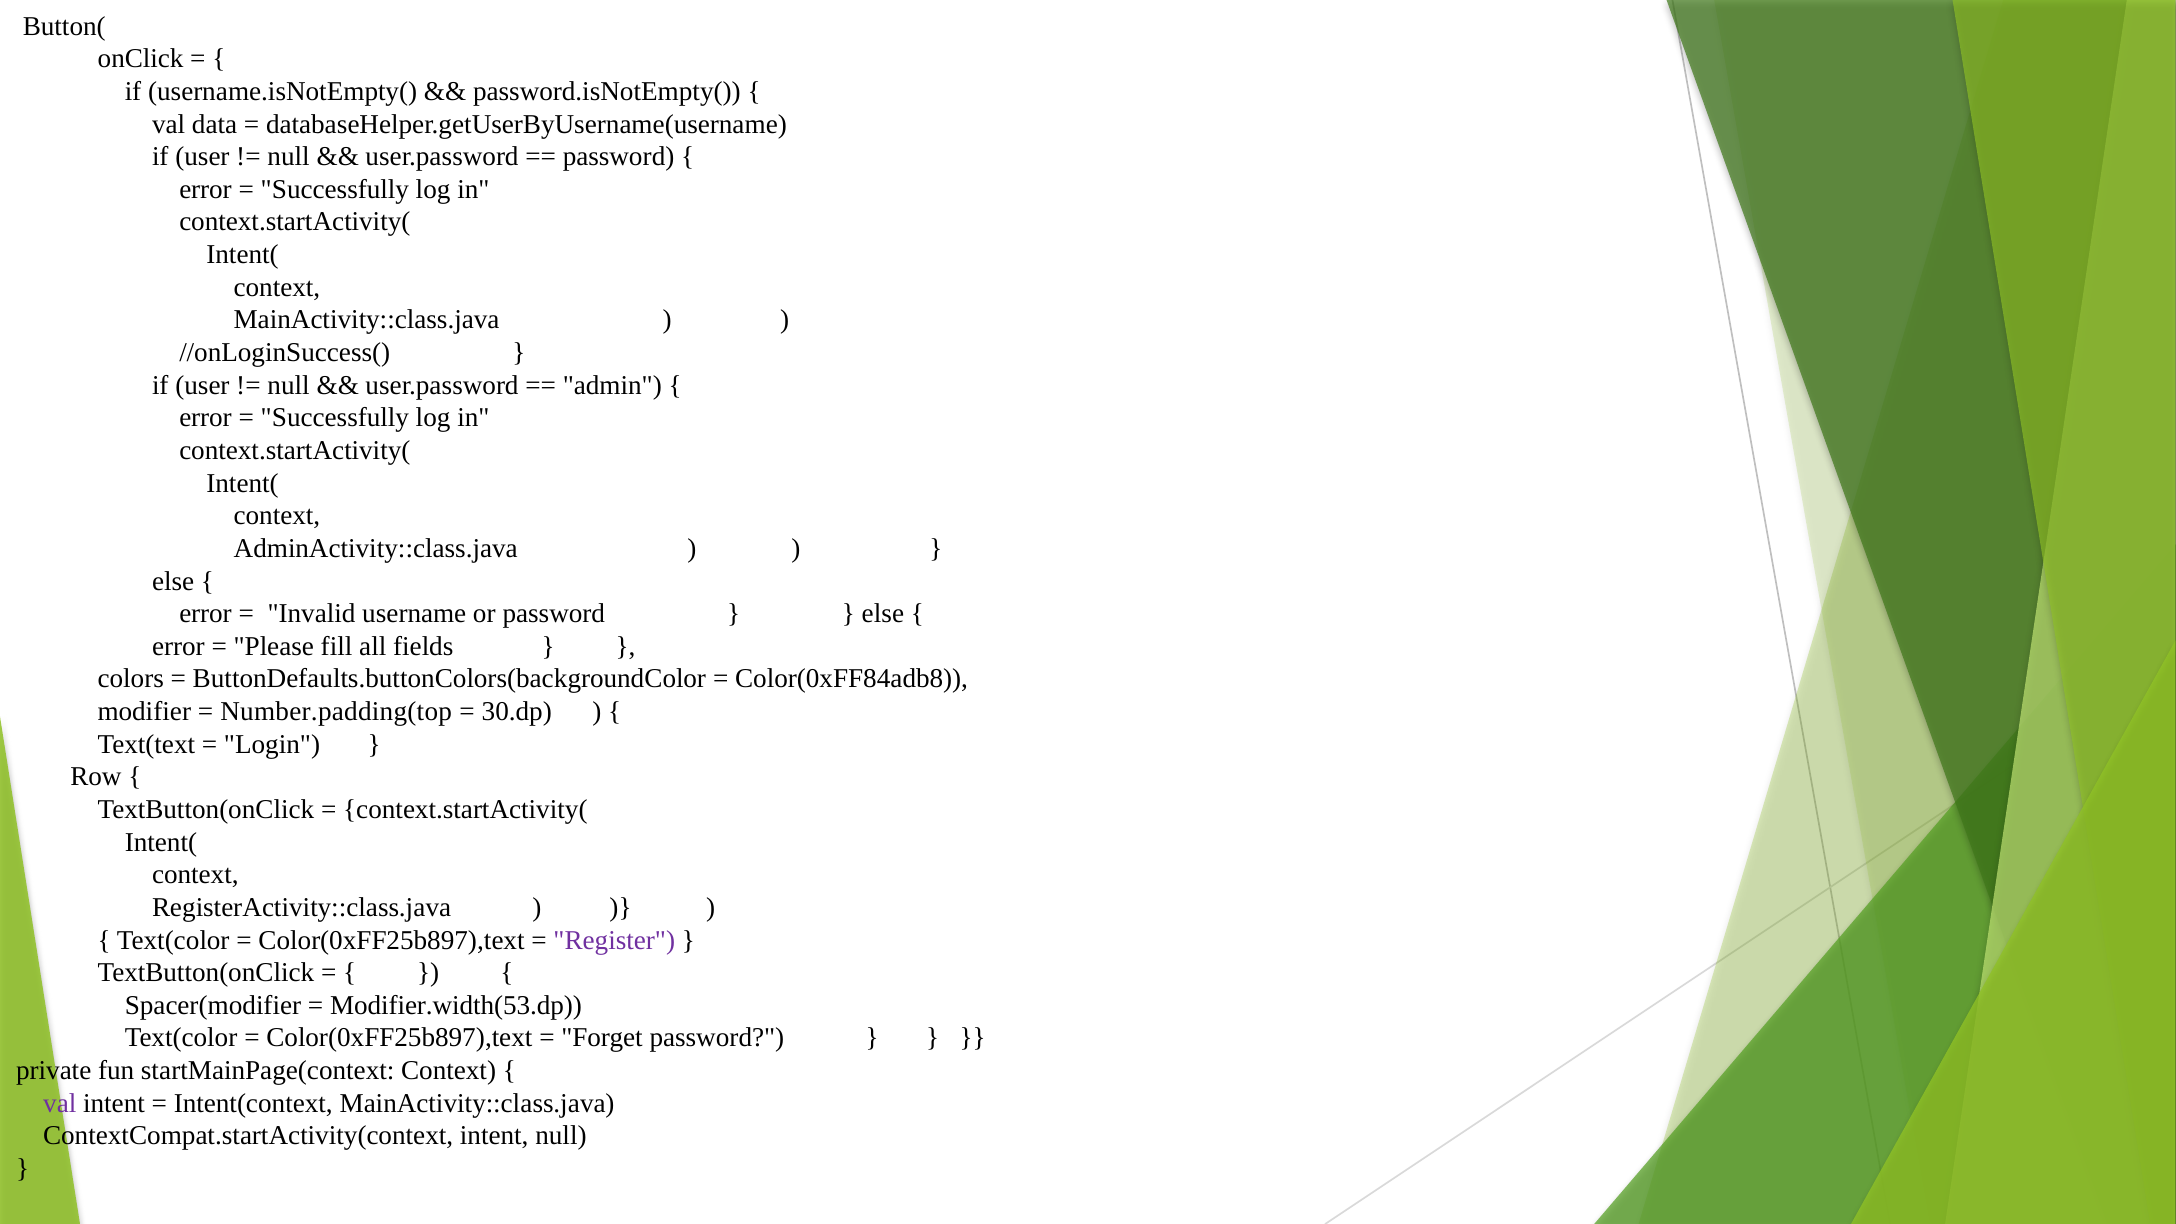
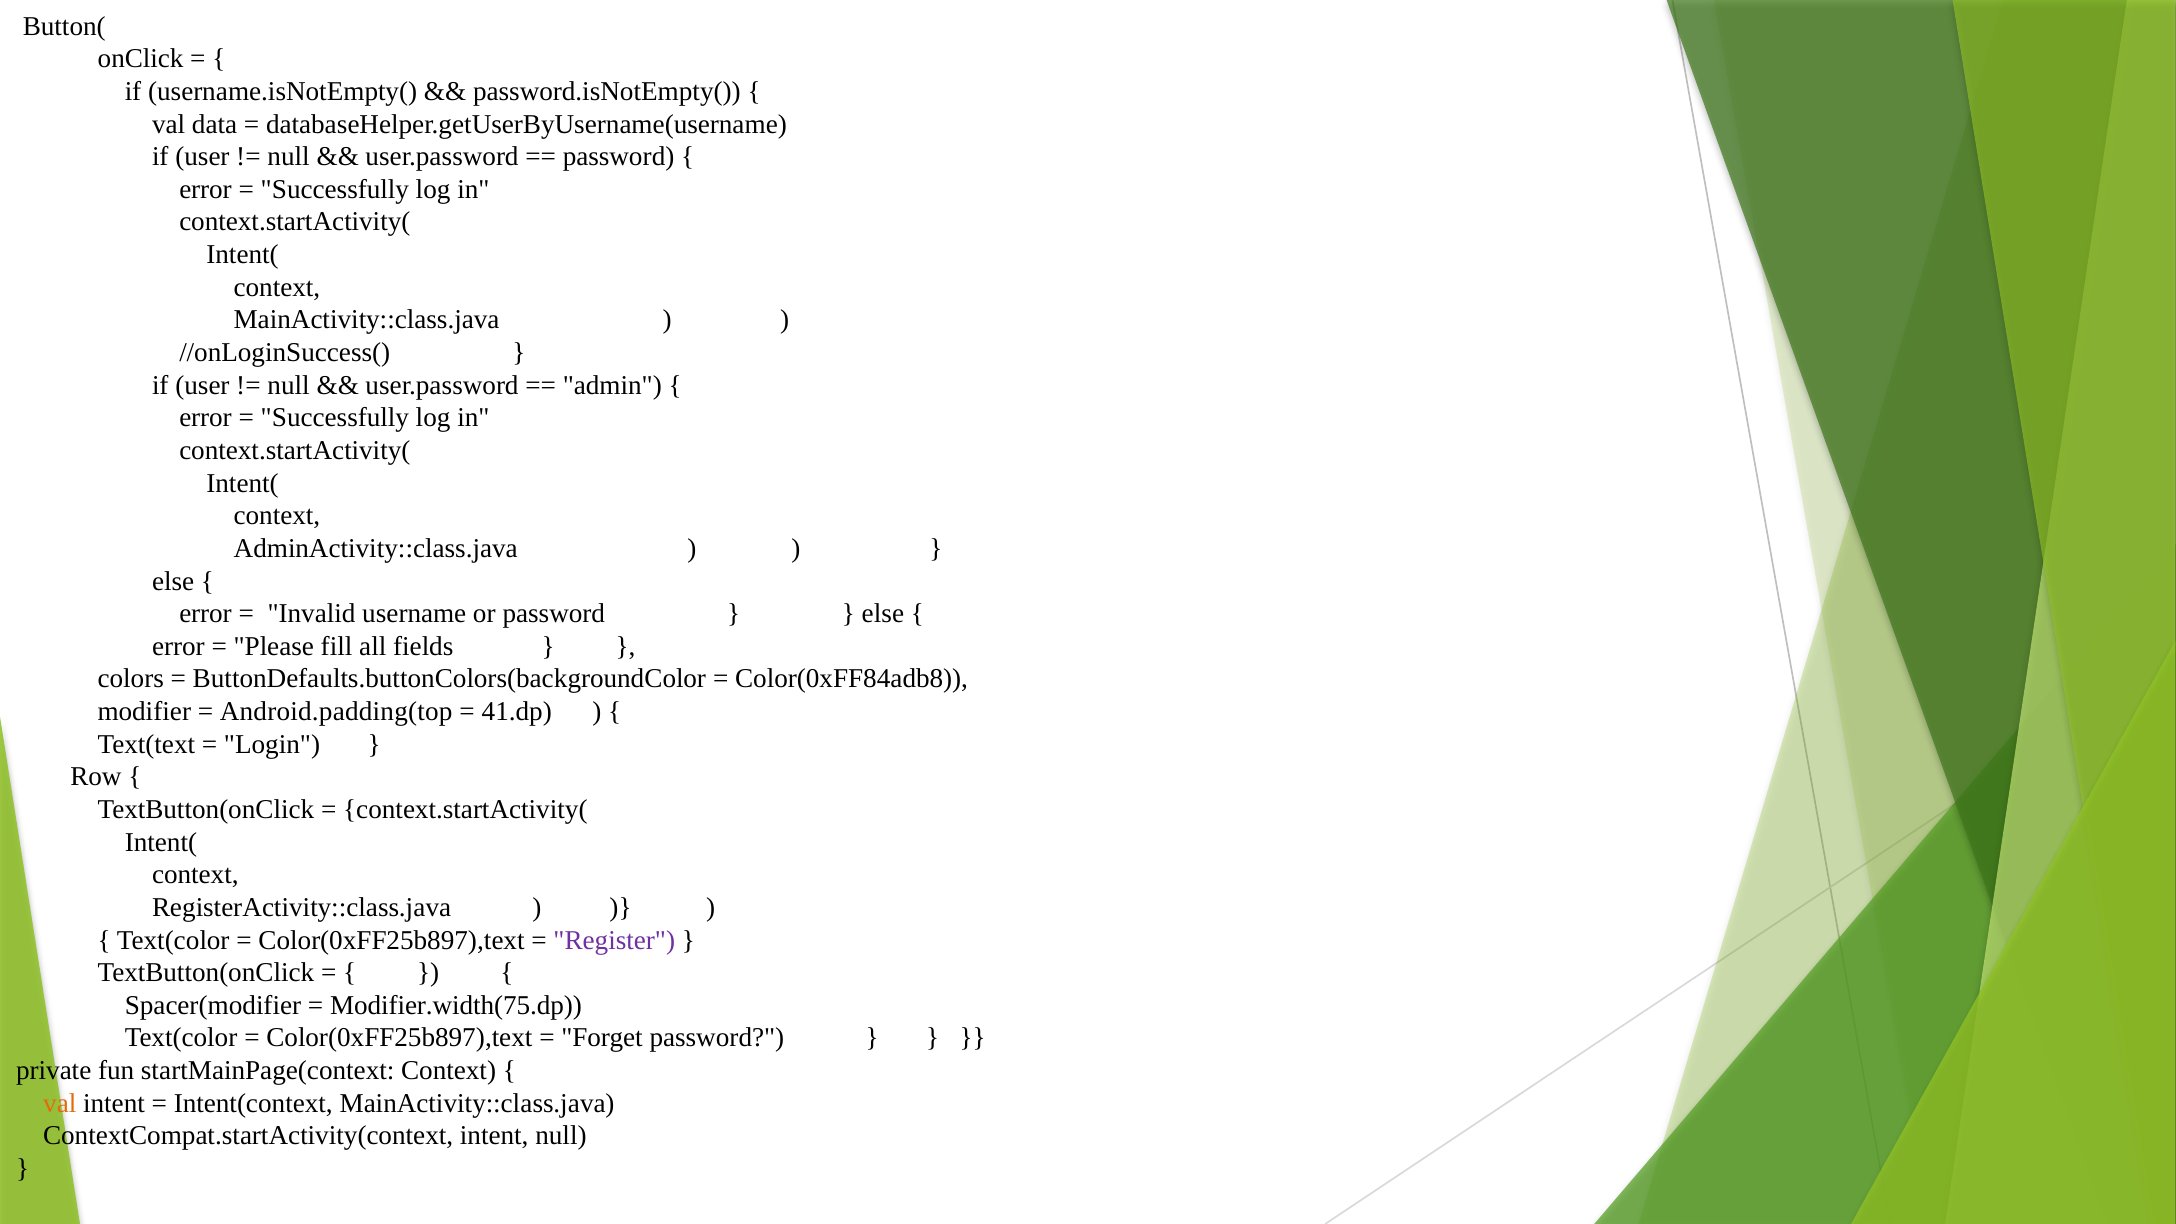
Number.padding(top: Number.padding(top -> Android.padding(top (336, 712)
30.dp: 30.dp -> 41.dp (517, 712)
Modifier.width(53.dp: Modifier.width(53.dp -> Modifier.width(75.dp (456, 1005)
val colour: purple -> orange (60, 1103)
